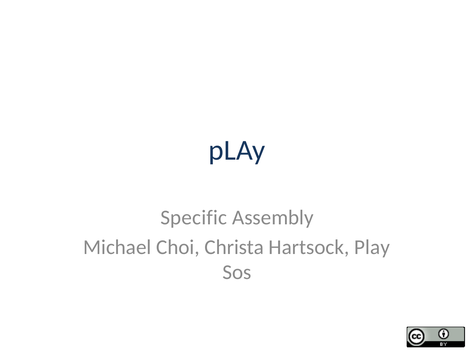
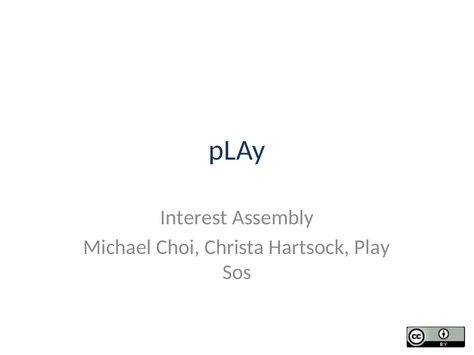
Specific: Specific -> Interest (194, 218)
